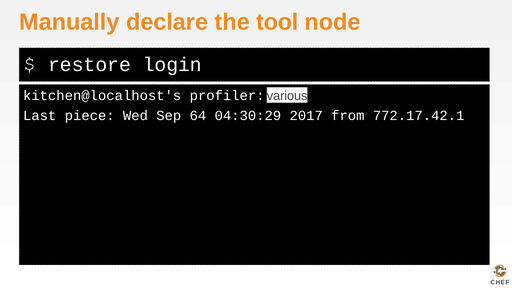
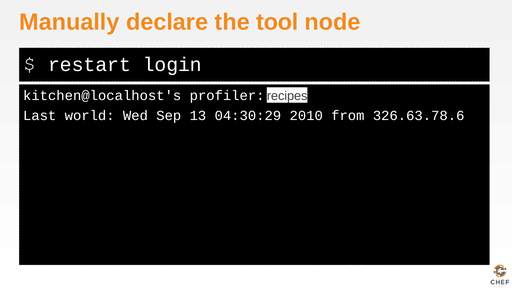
restore: restore -> restart (90, 65)
various: various -> recipes (287, 96)
piece: piece -> world (90, 116)
64: 64 -> 13 (198, 116)
2017: 2017 -> 2010 (306, 116)
772.17.42.1: 772.17.42.1 -> 326.63.78.6 (419, 116)
